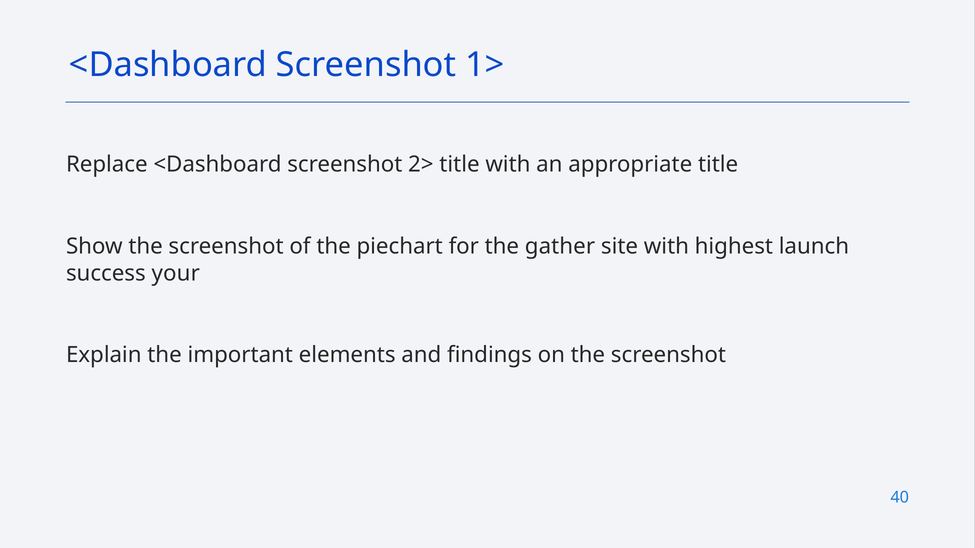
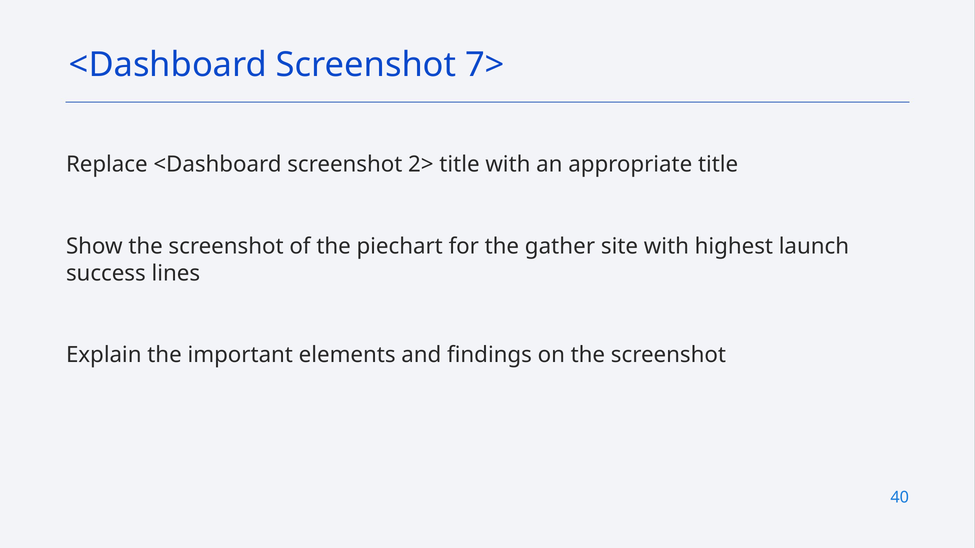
1>: 1> -> 7> (485, 65)
your: your -> lines (176, 273)
